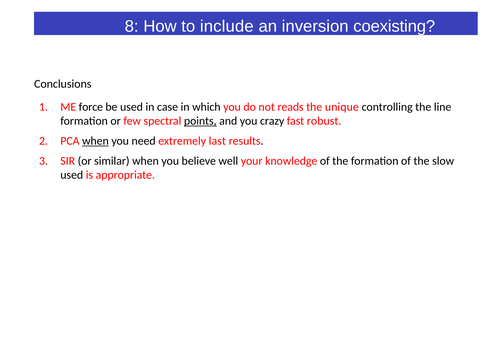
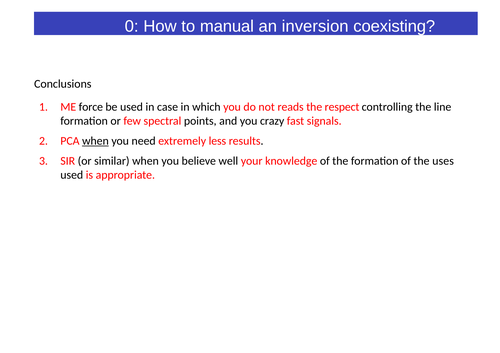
8: 8 -> 0 (132, 26)
include: include -> manual (227, 26)
unique: unique -> respect (342, 107)
points underline: present -> none (200, 121)
robust: robust -> signals (324, 121)
last: last -> less (217, 141)
slow: slow -> uses (443, 161)
